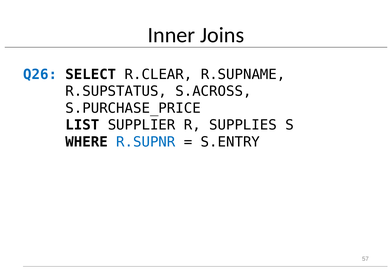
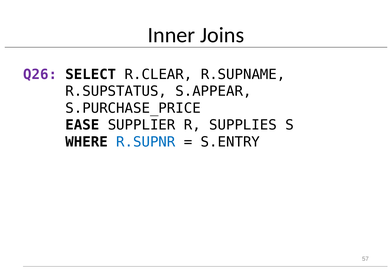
Q26 colour: blue -> purple (40, 75)
S.ACROSS: S.ACROSS -> S.APPEAR (213, 91)
LIST: LIST -> EASE (82, 125)
